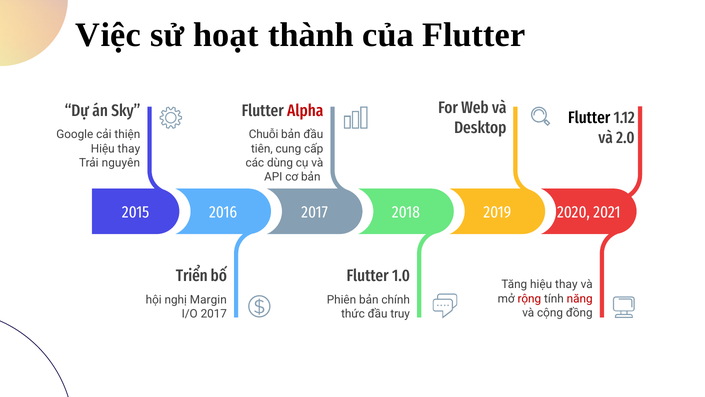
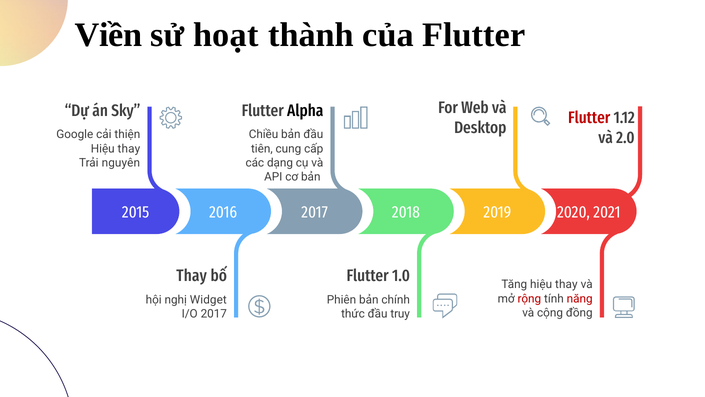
Việc: Việc -> Viền (109, 35)
Alpha colour: red -> black (305, 110)
Flutter colour: black -> red (589, 117)
Chuỗi: Chuỗi -> Chiều (264, 134)
dùng: dùng -> dạng (280, 163)
Triển: Triển -> Thay (192, 275)
Margin: Margin -> Widget (208, 299)
